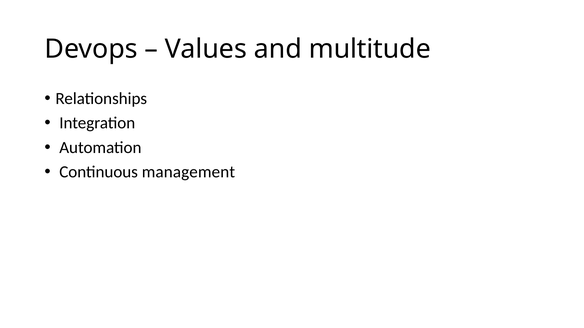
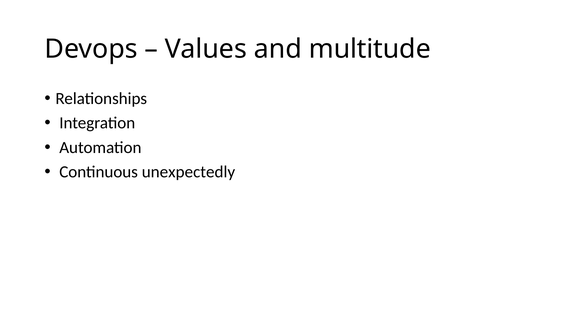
management: management -> unexpectedly (188, 172)
